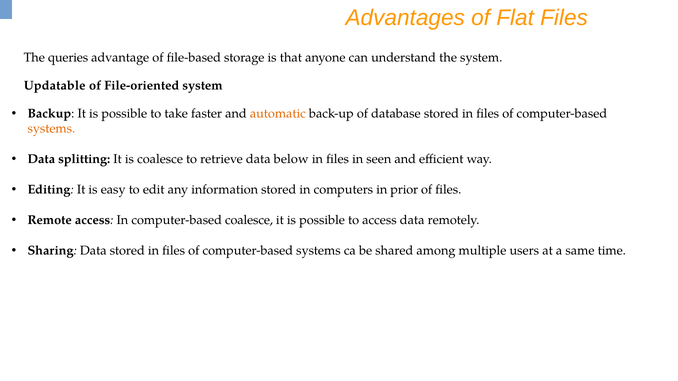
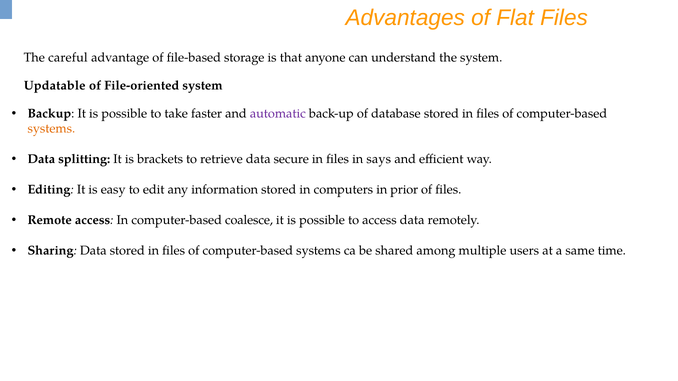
queries: queries -> careful (68, 58)
automatic colour: orange -> purple (278, 114)
is coalesce: coalesce -> brackets (160, 159)
below: below -> secure (291, 159)
seen: seen -> says (379, 159)
